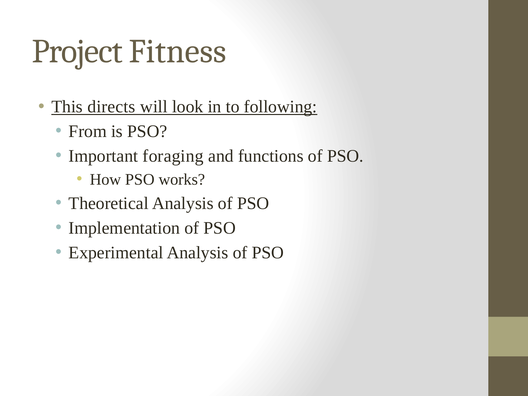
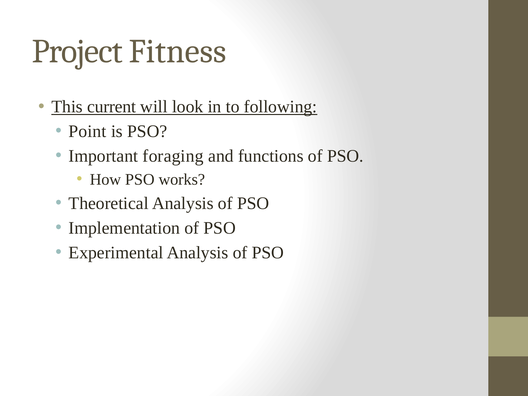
directs: directs -> current (112, 107)
From: From -> Point (88, 131)
